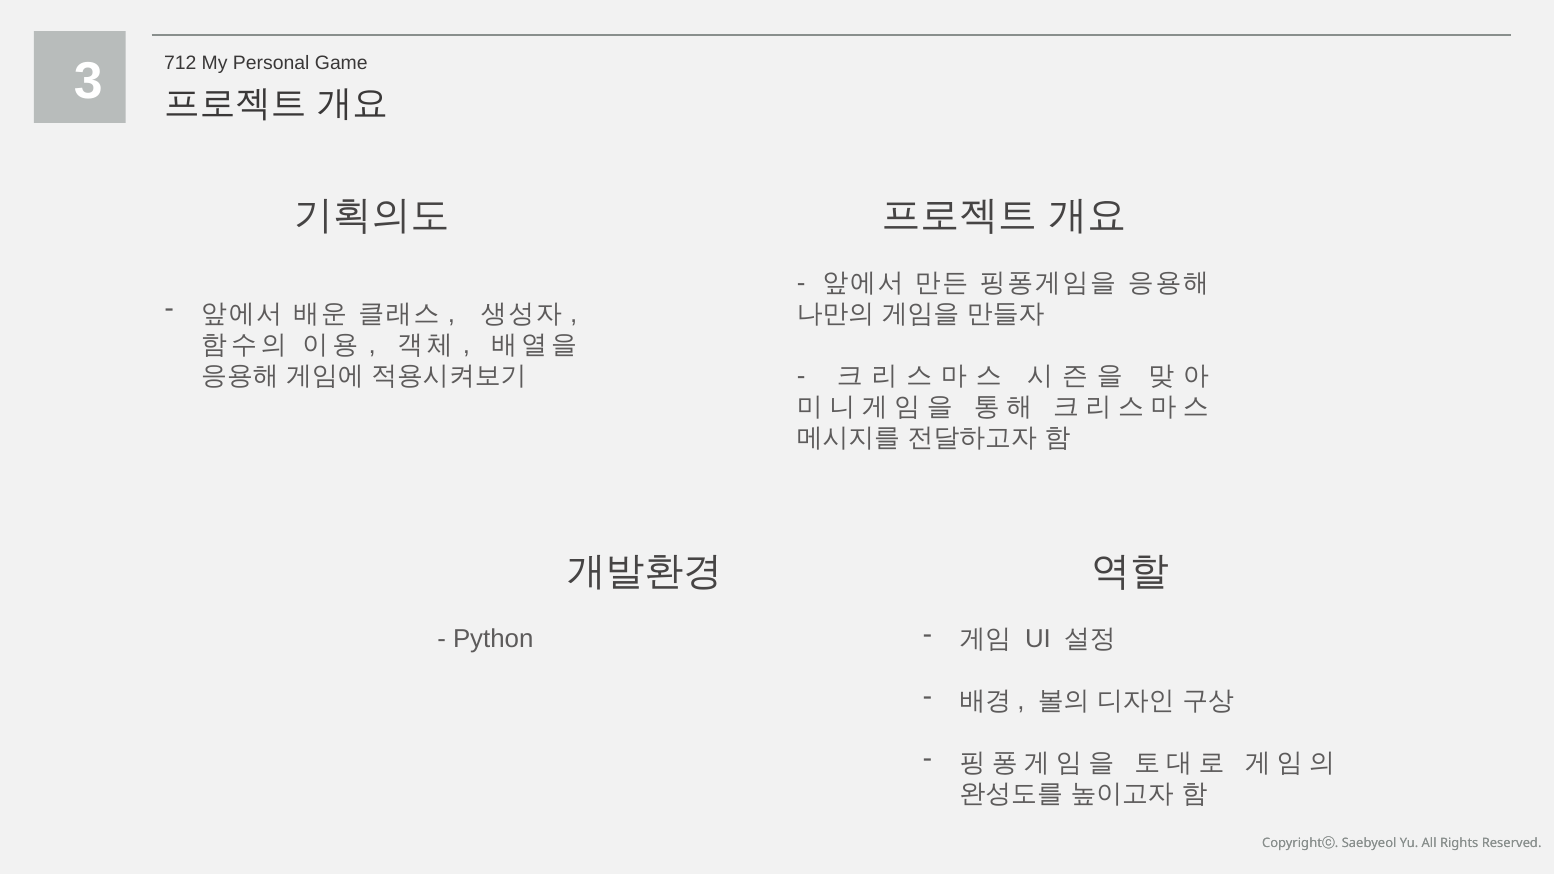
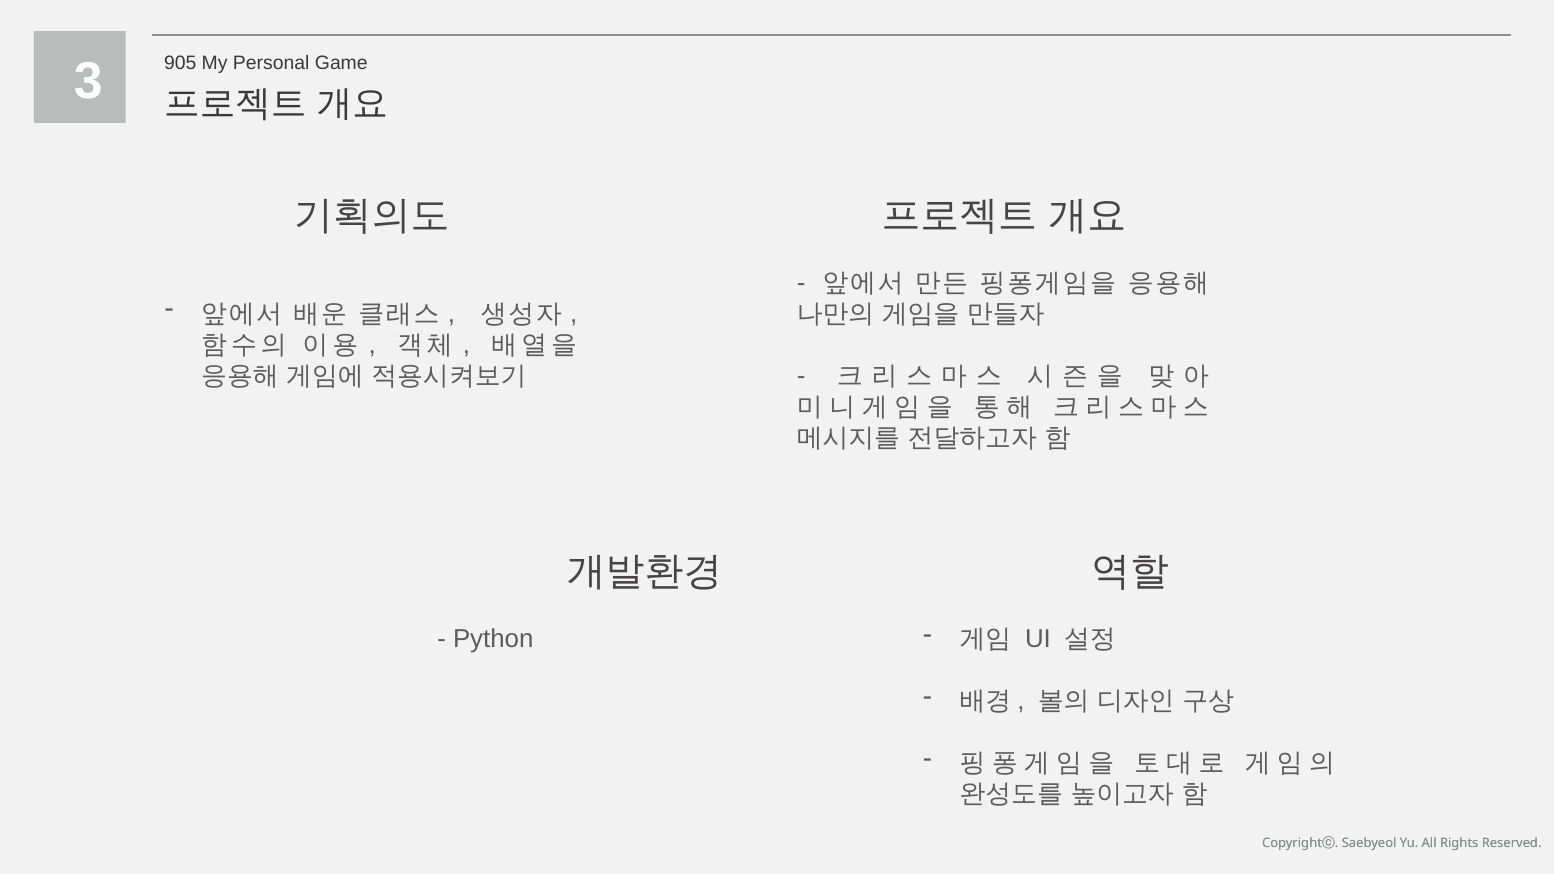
712: 712 -> 905 (180, 64)
